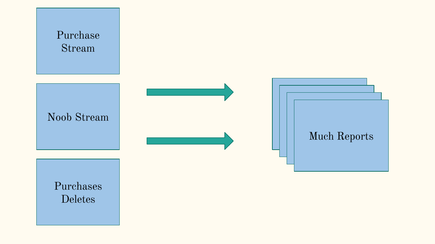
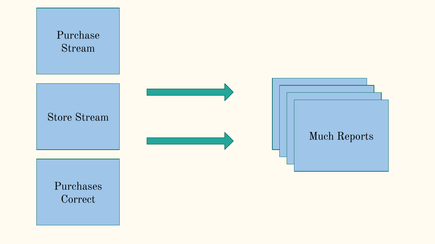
Noob: Noob -> Store (60, 118)
Deletes: Deletes -> Correct (78, 200)
